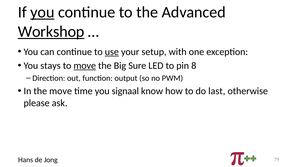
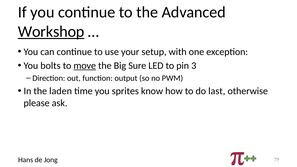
you underline: present -> none (42, 12)
use underline: present -> none (112, 52)
stays: stays -> bolts (50, 66)
8: 8 -> 3 (194, 66)
the move: move -> laden (61, 91)
signaal: signaal -> sprites (125, 91)
